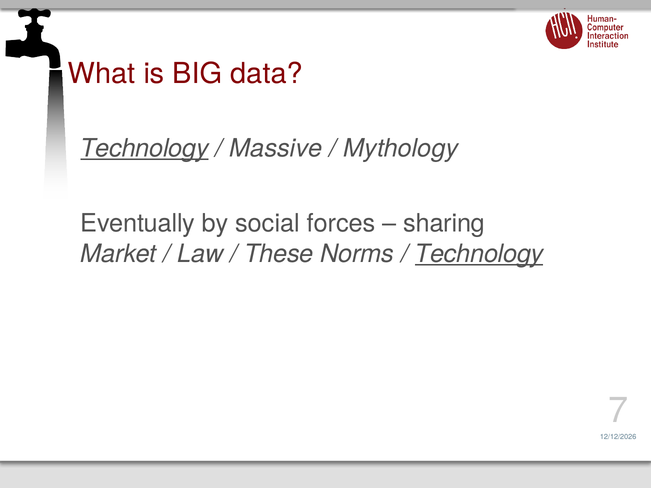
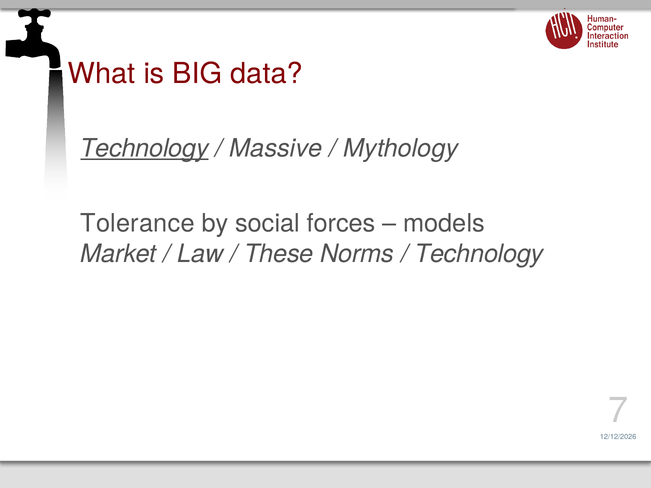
Eventually: Eventually -> Tolerance (138, 224)
sharing: sharing -> models (444, 224)
Technology underline: present -> none (479, 254)
